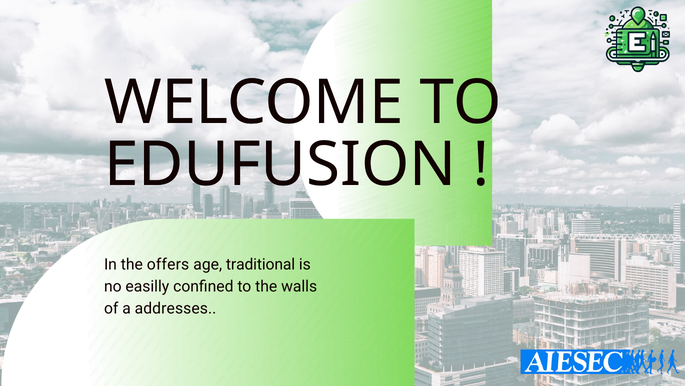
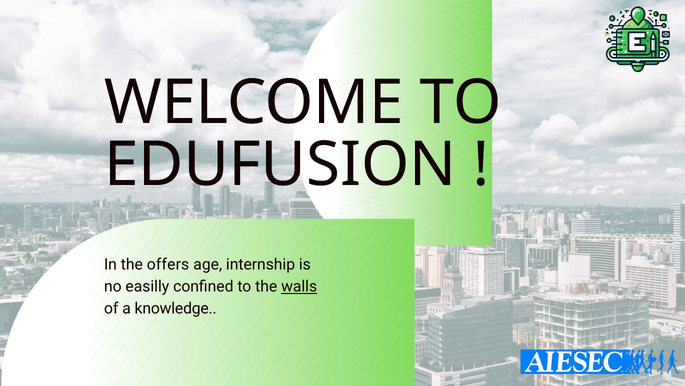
traditional: traditional -> internship (261, 264)
walls underline: none -> present (299, 286)
addresses: addresses -> knowledge (176, 308)
